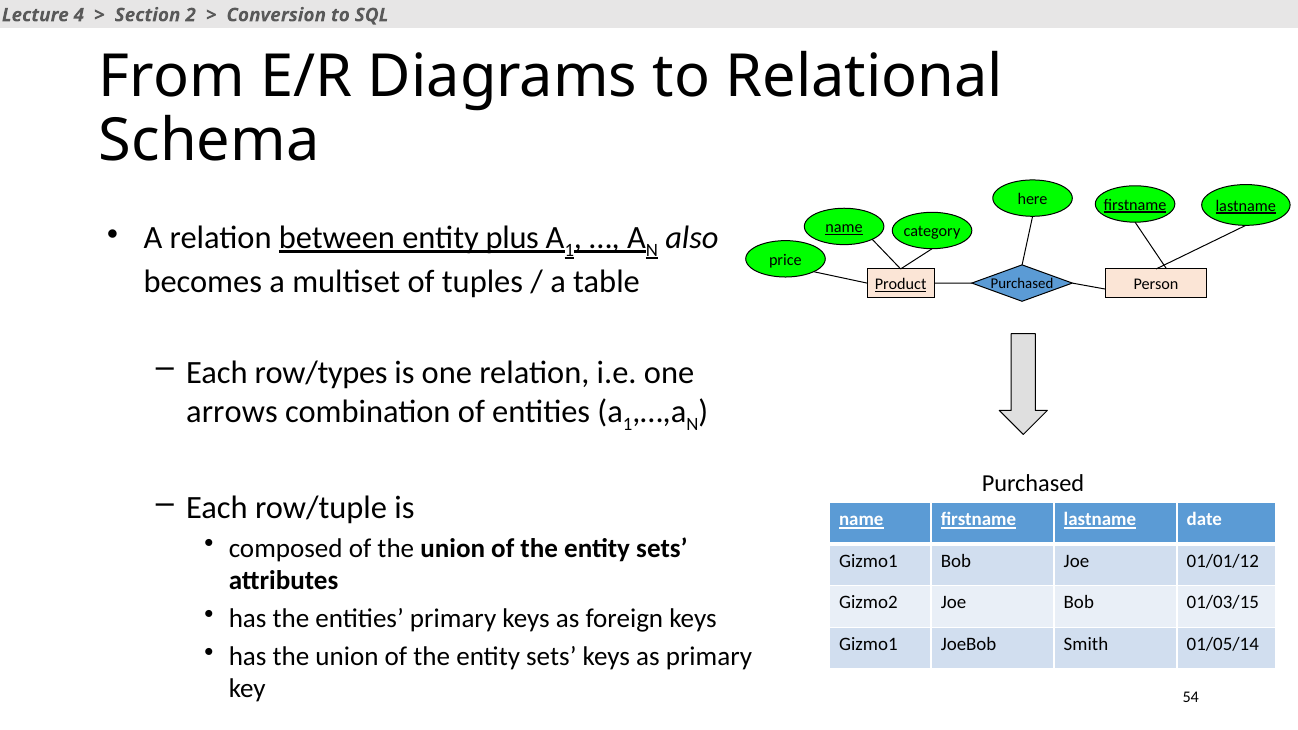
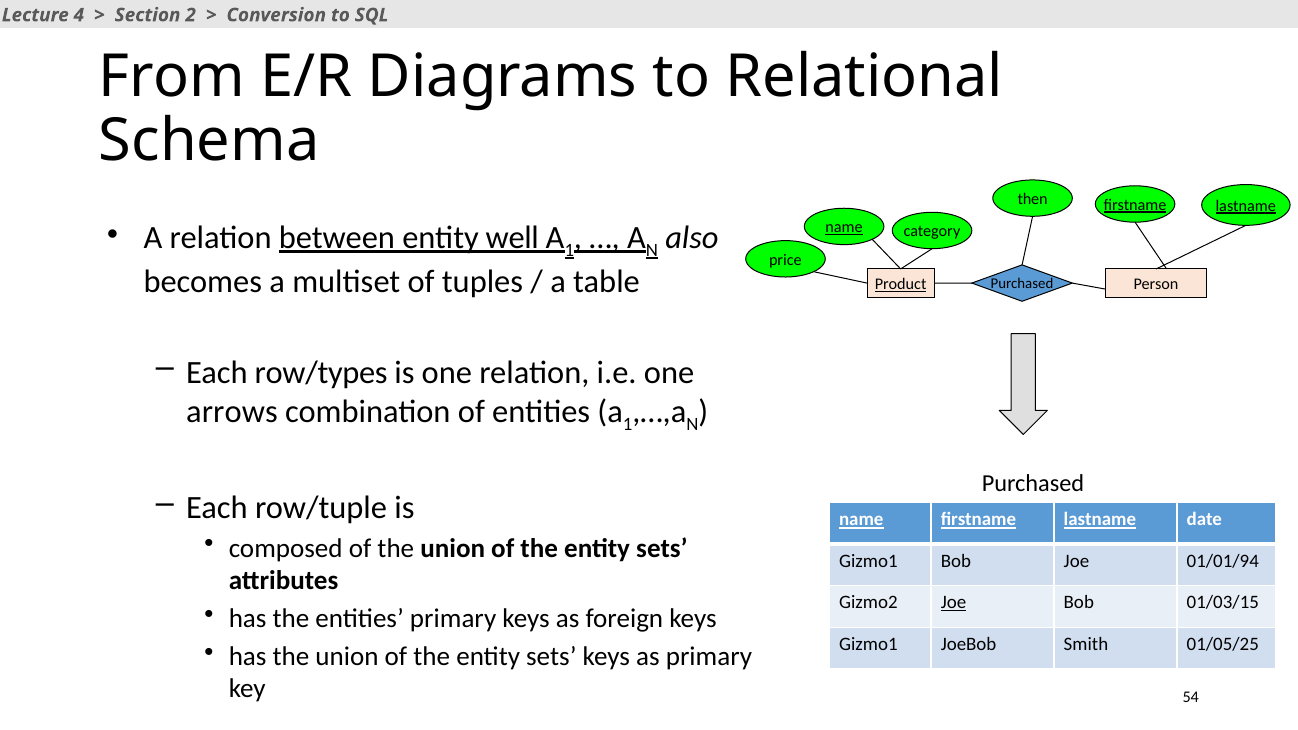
here: here -> then (1033, 199)
plus: plus -> well (512, 237)
01/01/12: 01/01/12 -> 01/01/94 (1223, 561)
Joe underline: none -> present (953, 602)
01/05/14: 01/05/14 -> 01/05/25 (1223, 644)
